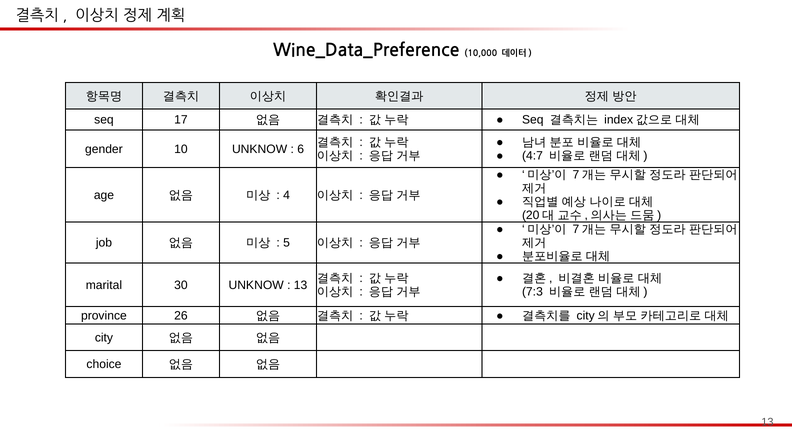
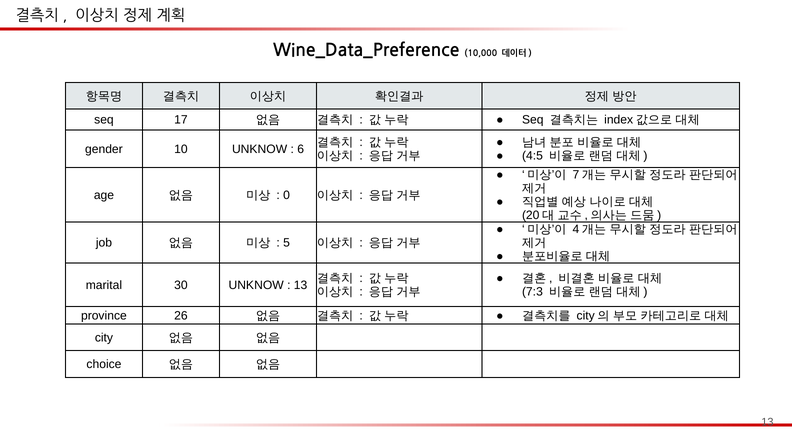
4:7: 4:7 -> 4:5 (532, 156)
4: 4 -> 0 (287, 195)
7: 7 -> 4 (576, 229)
